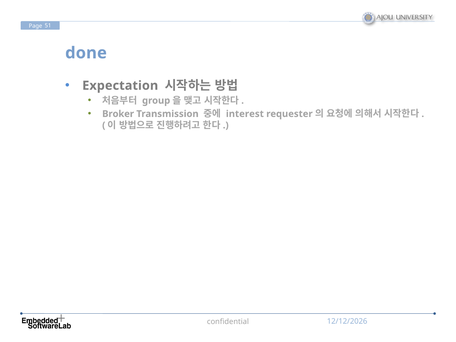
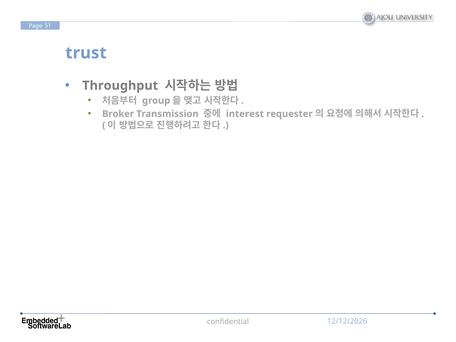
done: done -> trust (86, 53)
Expectation: Expectation -> Throughput (120, 86)
